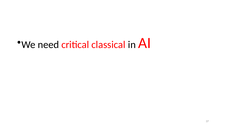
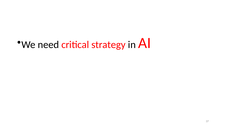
classical: classical -> strategy (108, 45)
